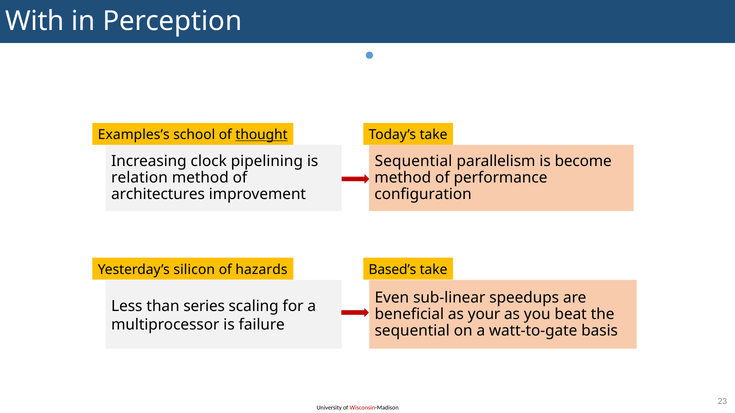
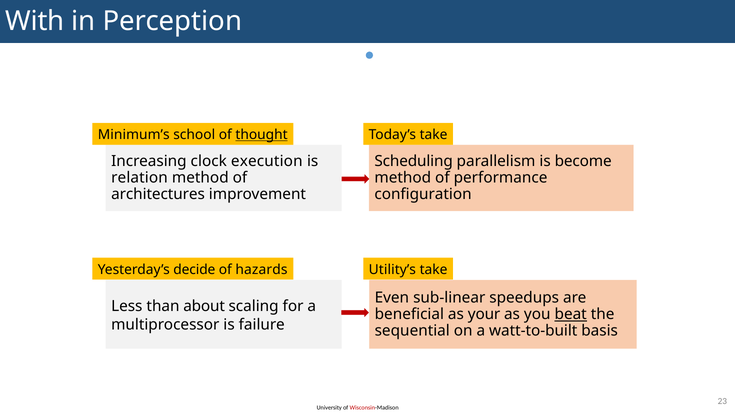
Examples’s: Examples’s -> Minimum’s (134, 135)
pipelining: pipelining -> execution (267, 162)
Sequential: Sequential -> Scheduling (414, 162)
silicon: silicon -> decide (194, 270)
Based’s: Based’s -> Utility’s (392, 270)
series: series -> about (204, 307)
beat underline: none -> present (571, 315)
watt-to-gate: watt-to-gate -> watt-to-built (533, 331)
